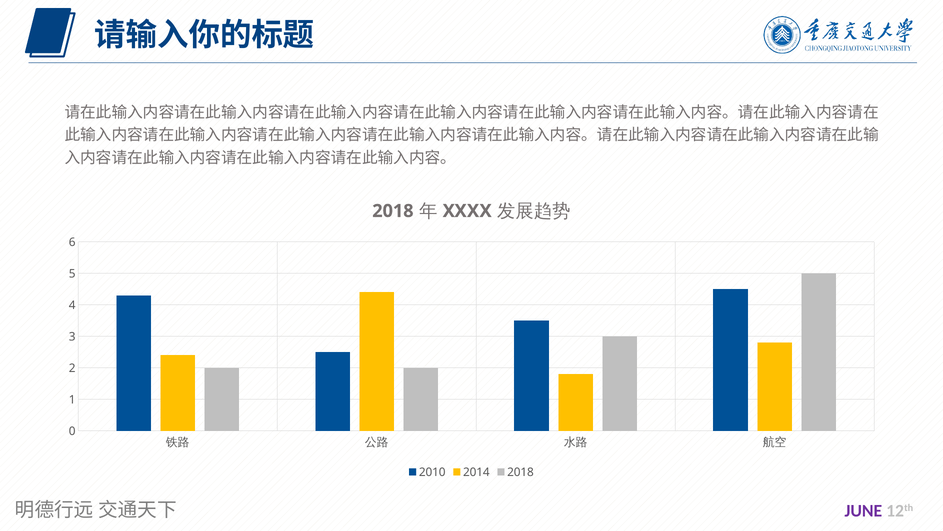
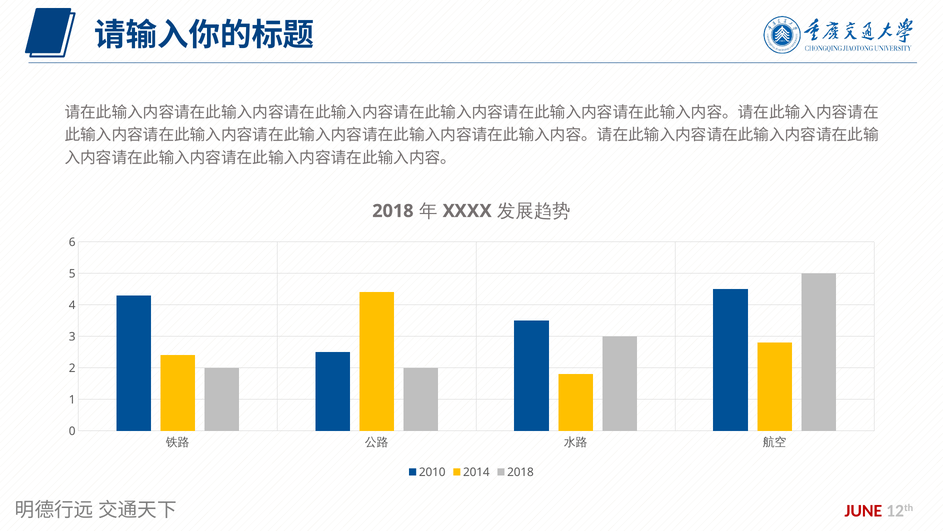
JUNE colour: purple -> red (863, 510)
